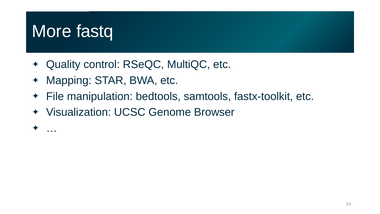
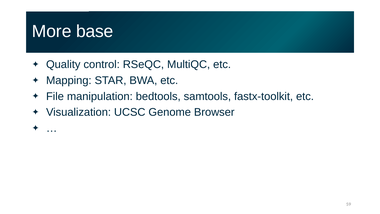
fastq: fastq -> base (95, 31)
